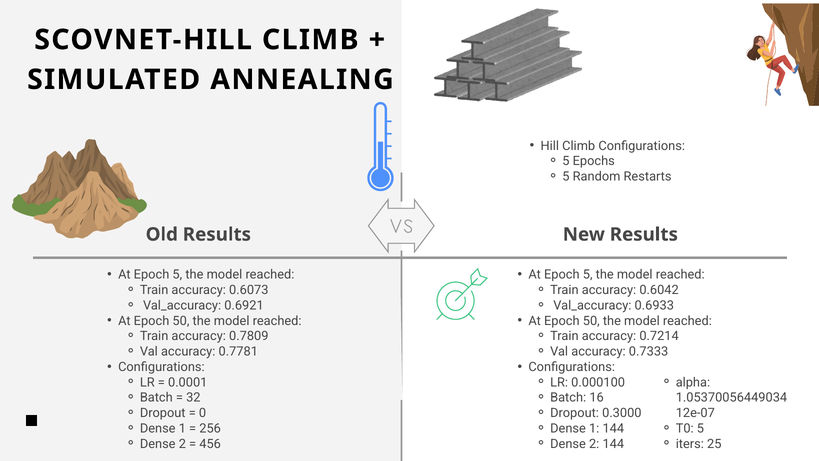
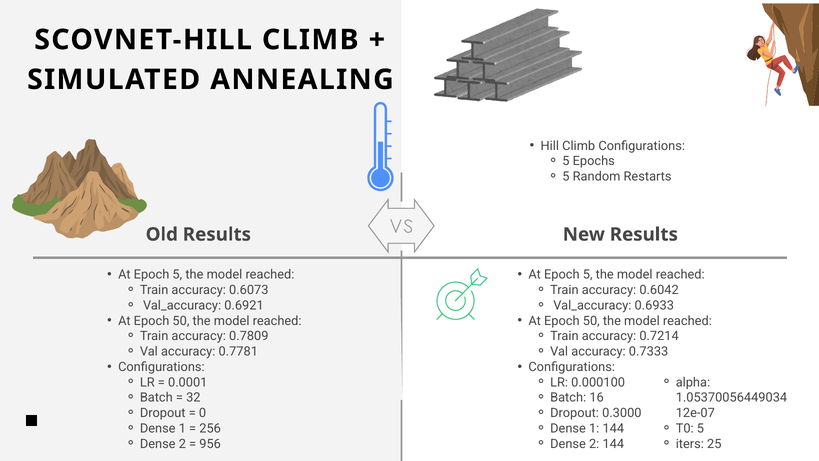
456: 456 -> 956 (210, 444)
